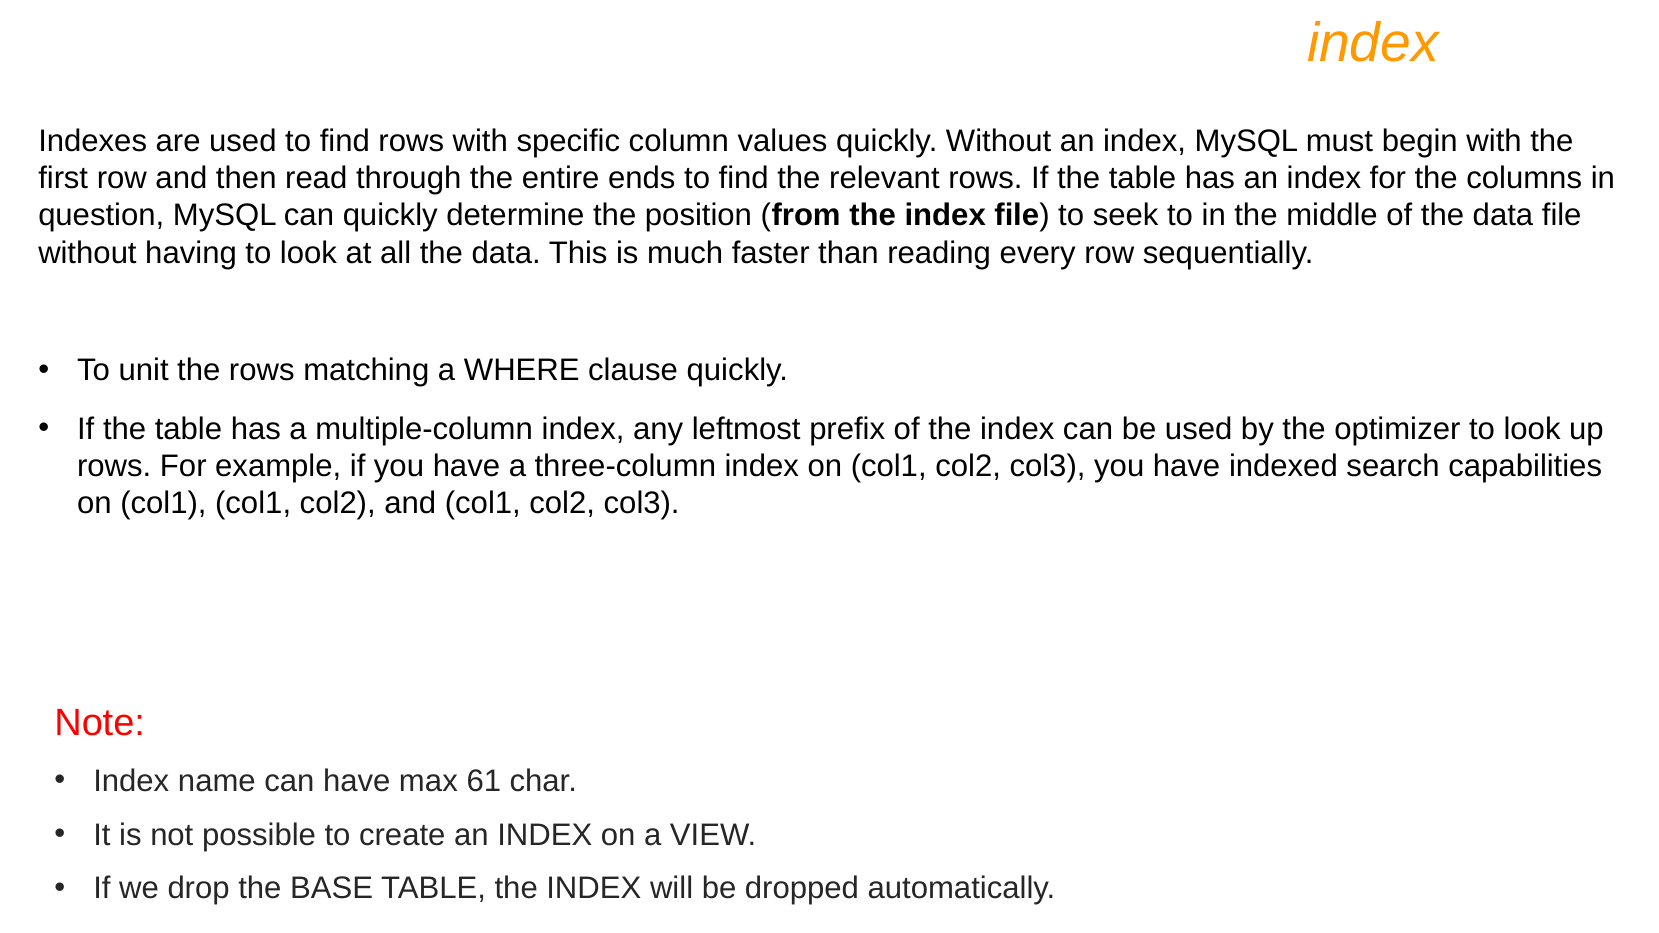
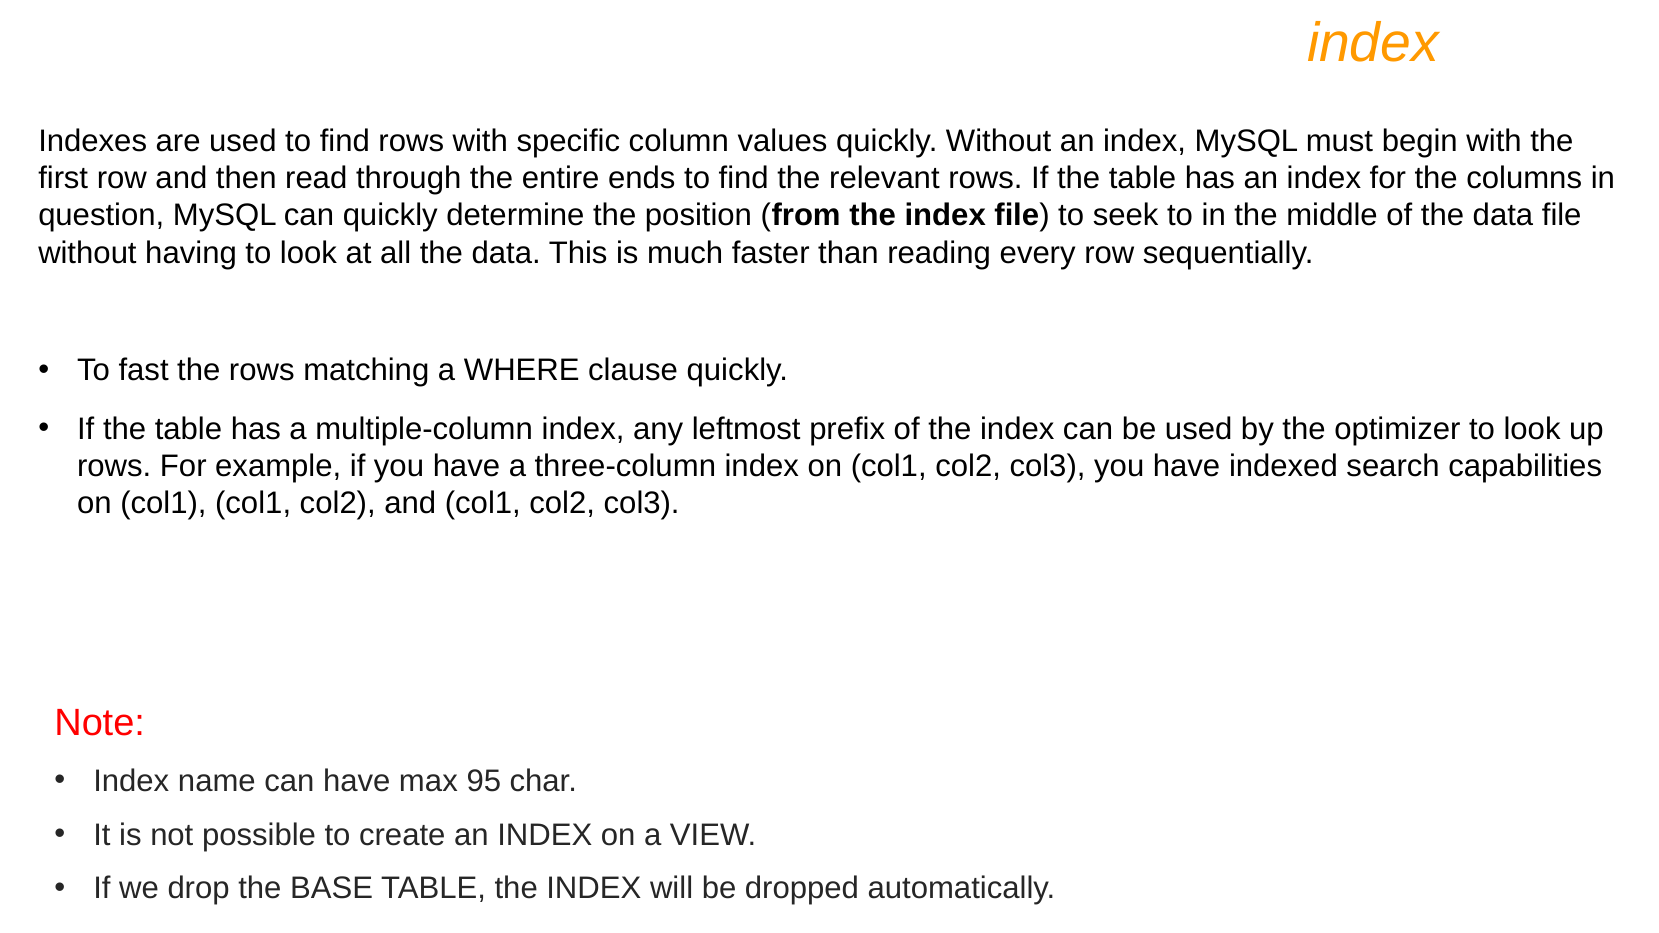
unit: unit -> fast (144, 371)
61: 61 -> 95 (484, 781)
